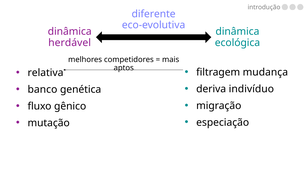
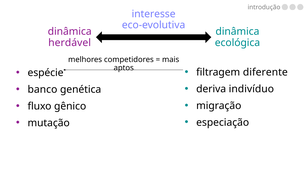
diferente: diferente -> interesse (154, 14)
mudança: mudança -> diferente (265, 72)
relativa: relativa -> espécie (46, 73)
